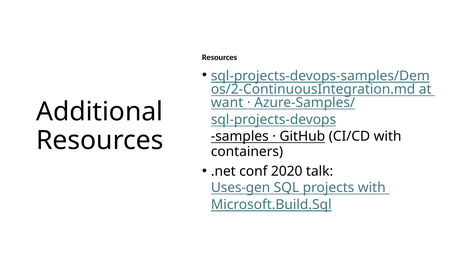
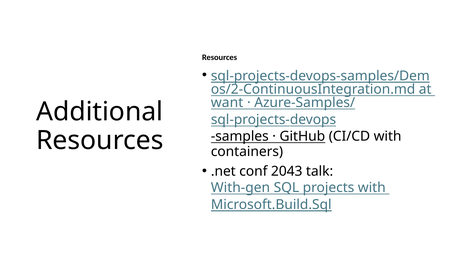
2020: 2020 -> 2043 (287, 172)
Uses-gen: Uses-gen -> With-gen (240, 188)
